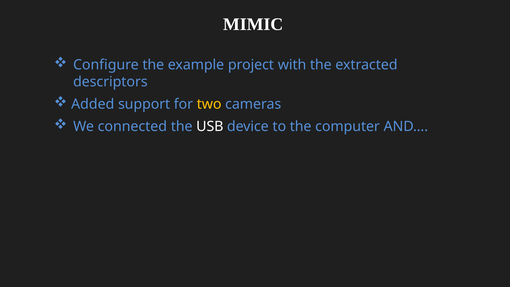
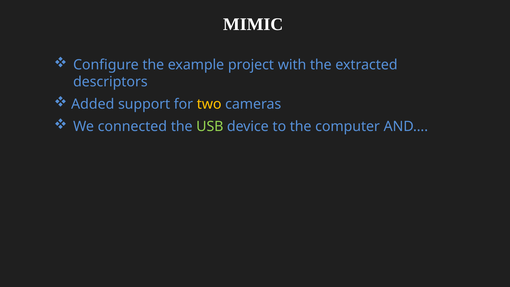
USB colour: white -> light green (210, 126)
